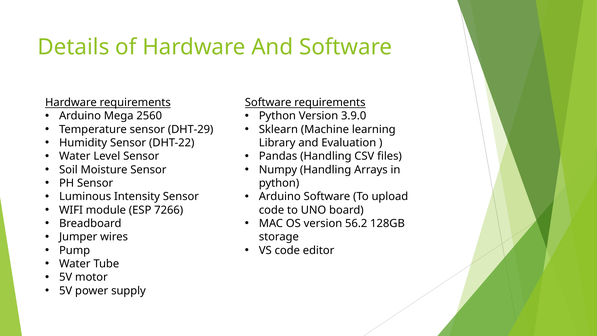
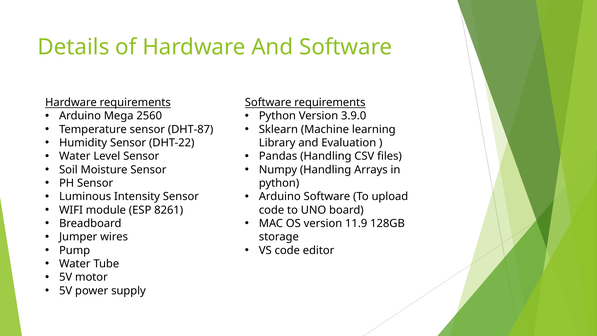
DHT-29: DHT-29 -> DHT-87 (191, 129)
7266: 7266 -> 8261 (169, 210)
56.2: 56.2 -> 11.9 (356, 223)
